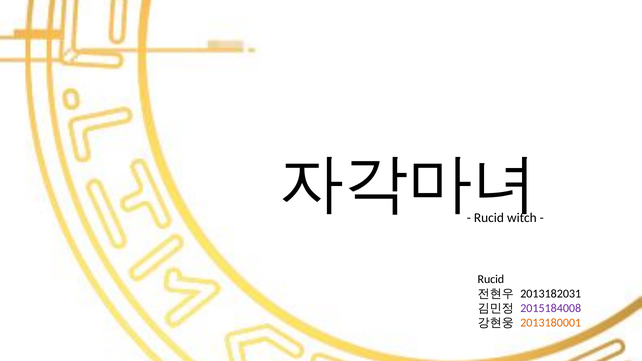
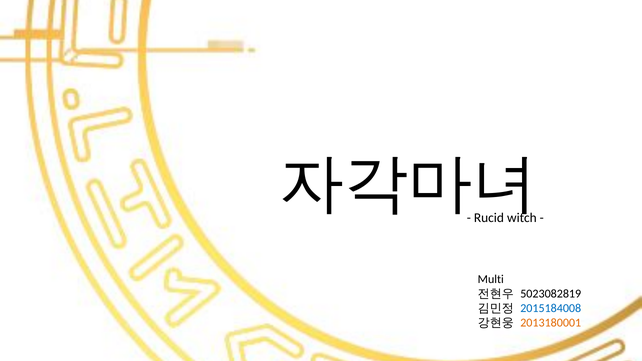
Rucid: Rucid -> Multi (491, 279)
2013182031: 2013182031 -> 5023082819 (551, 294)
2015184008 colour: purple -> blue (551, 308)
